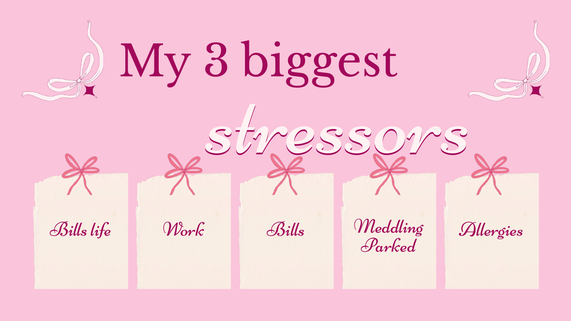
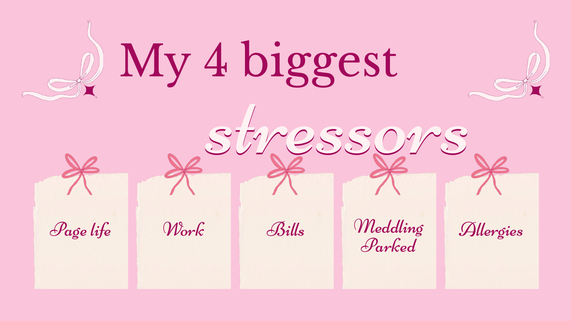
3: 3 -> 4 (217, 62)
Bills: Bills -> Page (69, 229)
